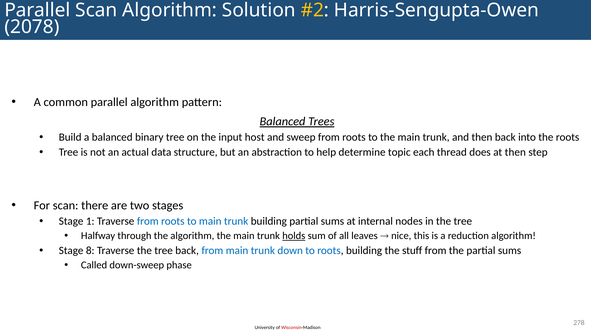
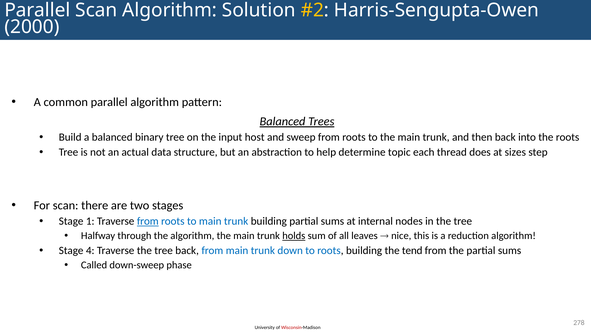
2078: 2078 -> 2000 (32, 27)
at then: then -> sizes (515, 152)
from underline: none -> present (148, 221)
8: 8 -> 4 (90, 251)
stuff: stuff -> tend (412, 251)
